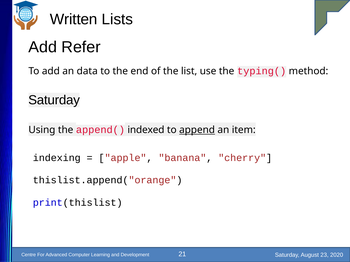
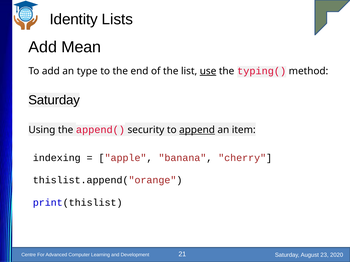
Written: Written -> Identity (74, 19)
Refer: Refer -> Mean (81, 47)
data: data -> type (87, 71)
use underline: none -> present (208, 71)
indexed: indexed -> security (146, 130)
